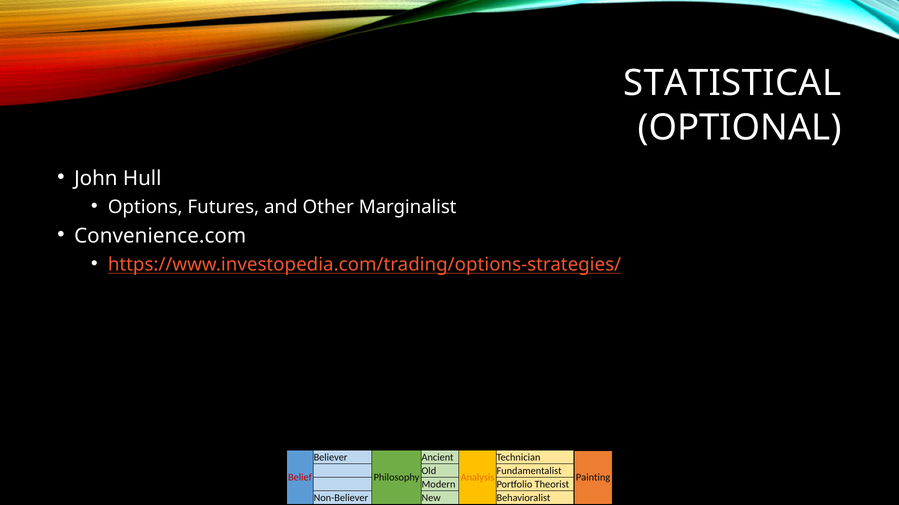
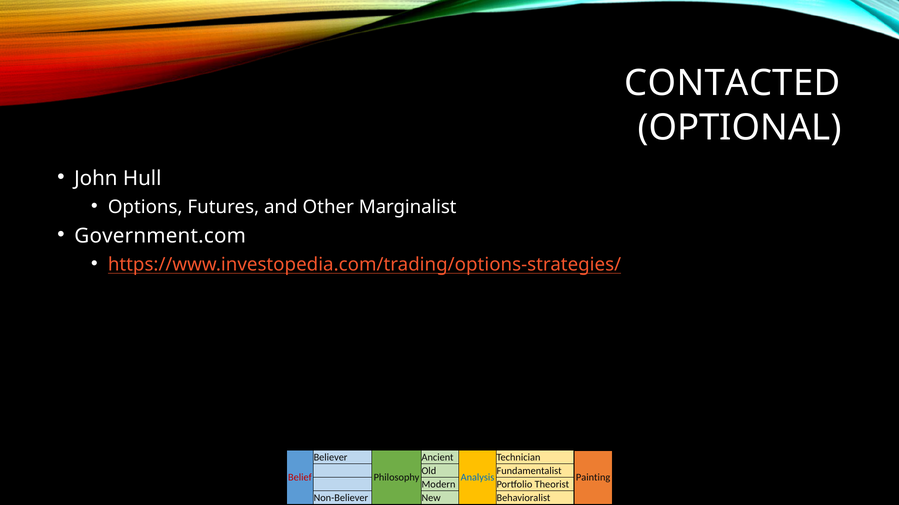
STATISTICAL: STATISTICAL -> CONTACTED (732, 83)
Convenience.com: Convenience.com -> Government.com (160, 236)
Analysis colour: orange -> blue (478, 478)
